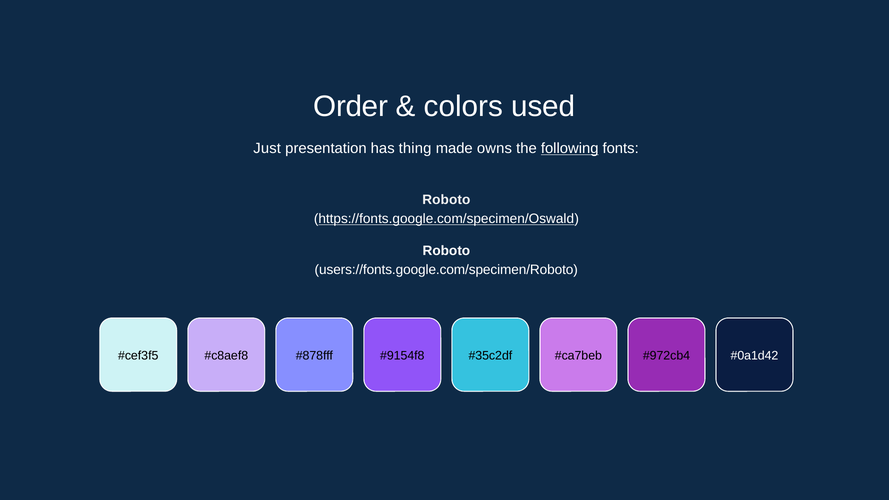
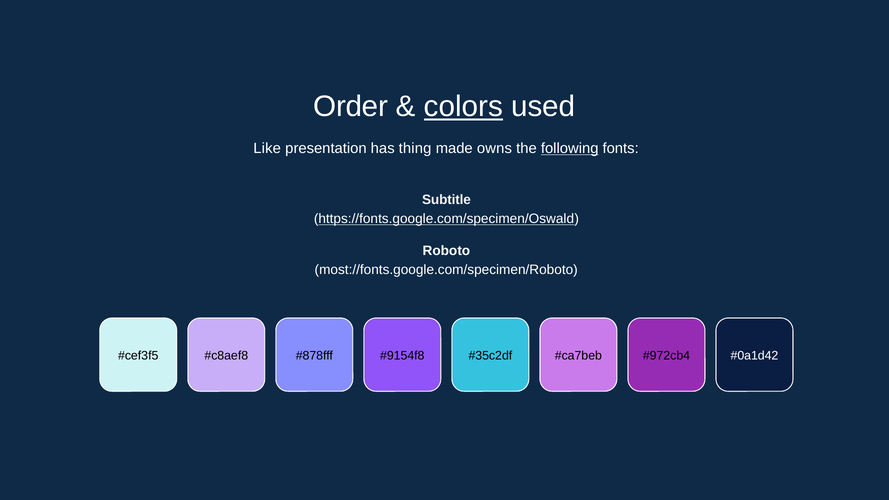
colors underline: none -> present (463, 107)
Just: Just -> Like (267, 148)
Roboto: Roboto -> Subtitle (446, 200)
users://fonts.google.com/specimen/Roboto: users://fonts.google.com/specimen/Roboto -> most://fonts.google.com/specimen/Roboto (446, 270)
